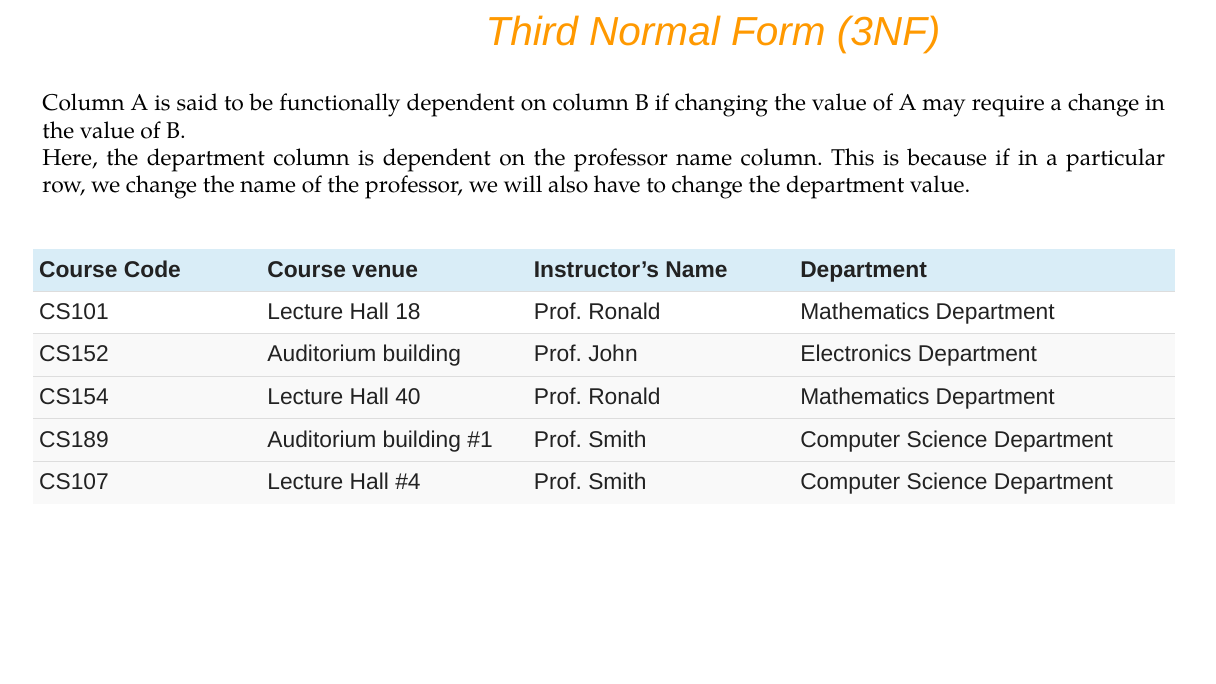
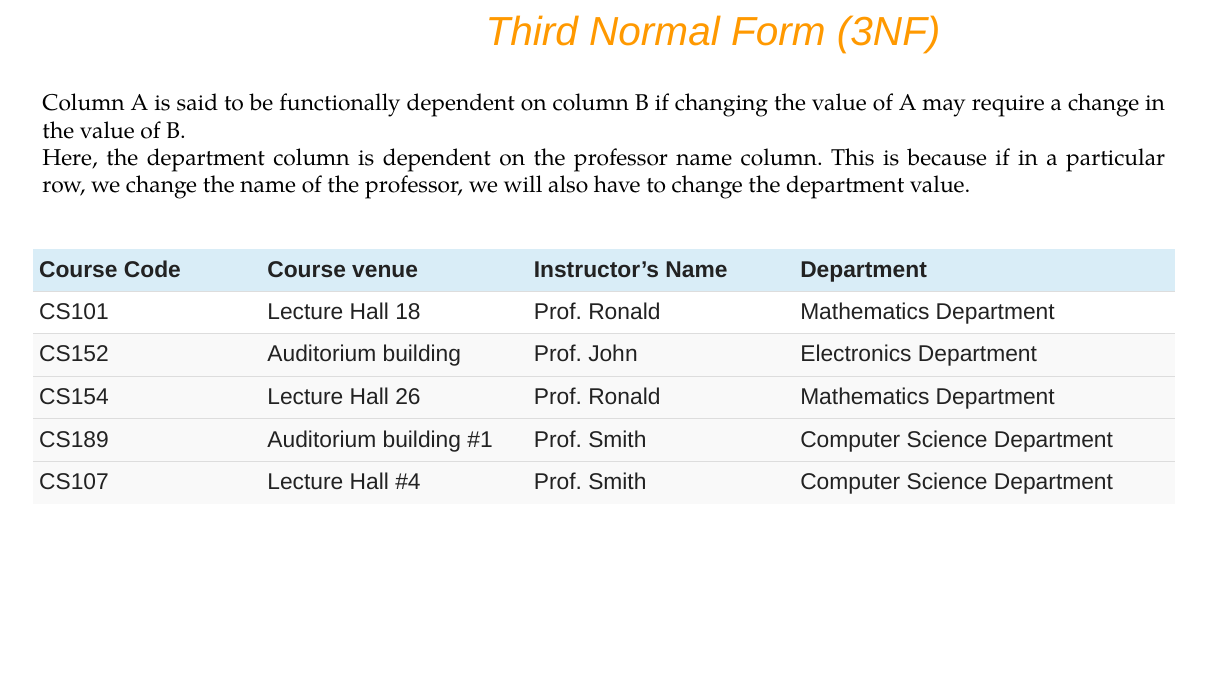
40: 40 -> 26 (408, 397)
